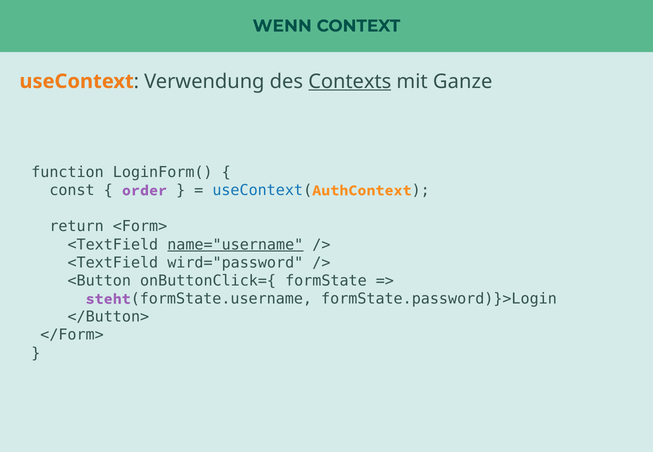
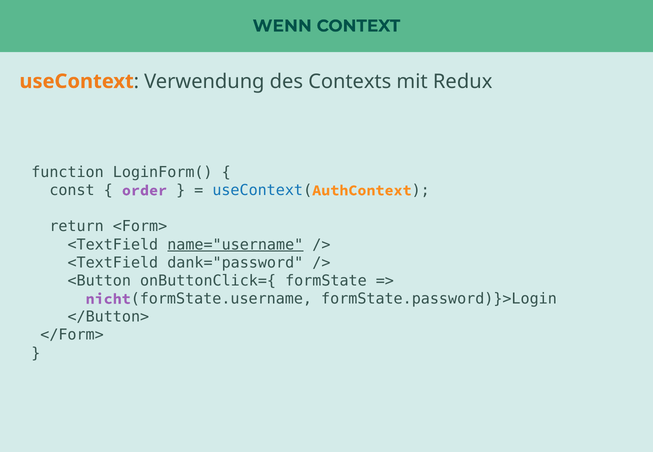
Contexts underline: present -> none (350, 81)
Ganze: Ganze -> Redux (463, 81)
wird="password: wird="password -> dank="password (235, 263)
steht: steht -> nicht (108, 299)
